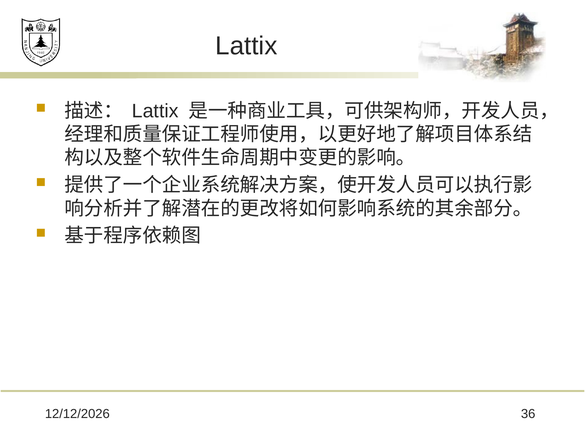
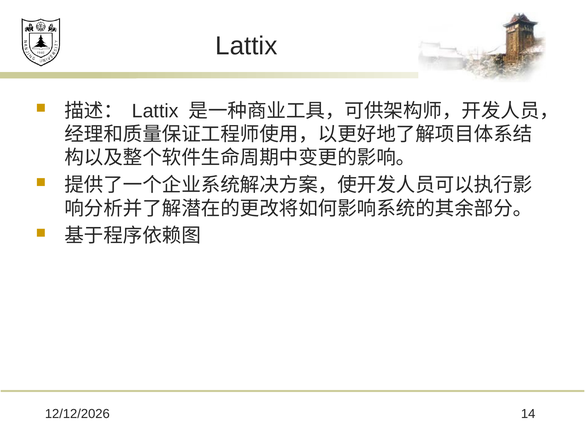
36: 36 -> 14 (528, 414)
